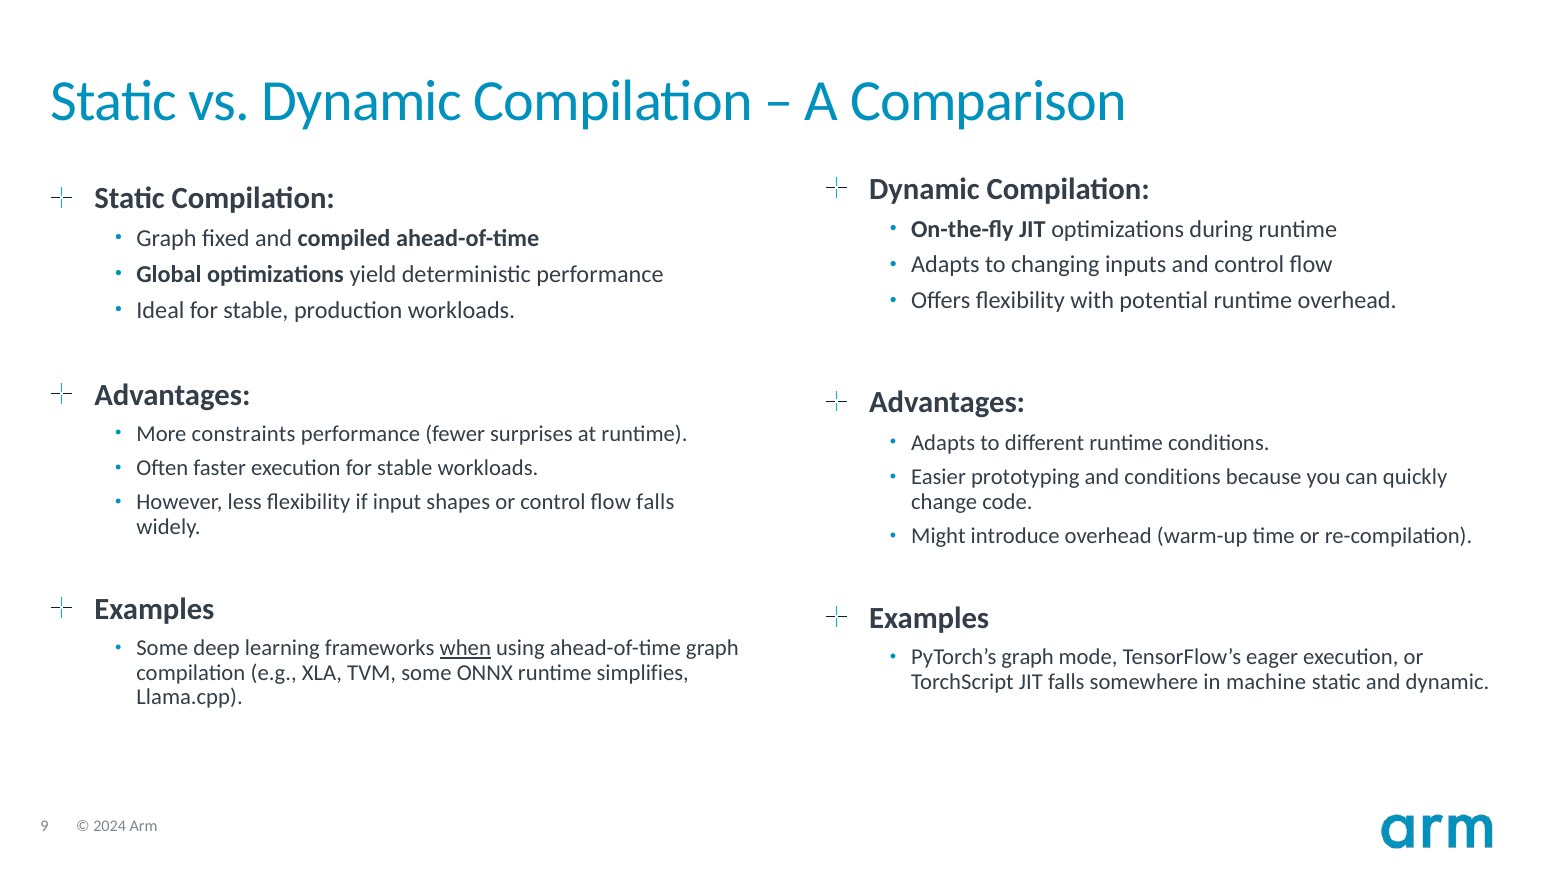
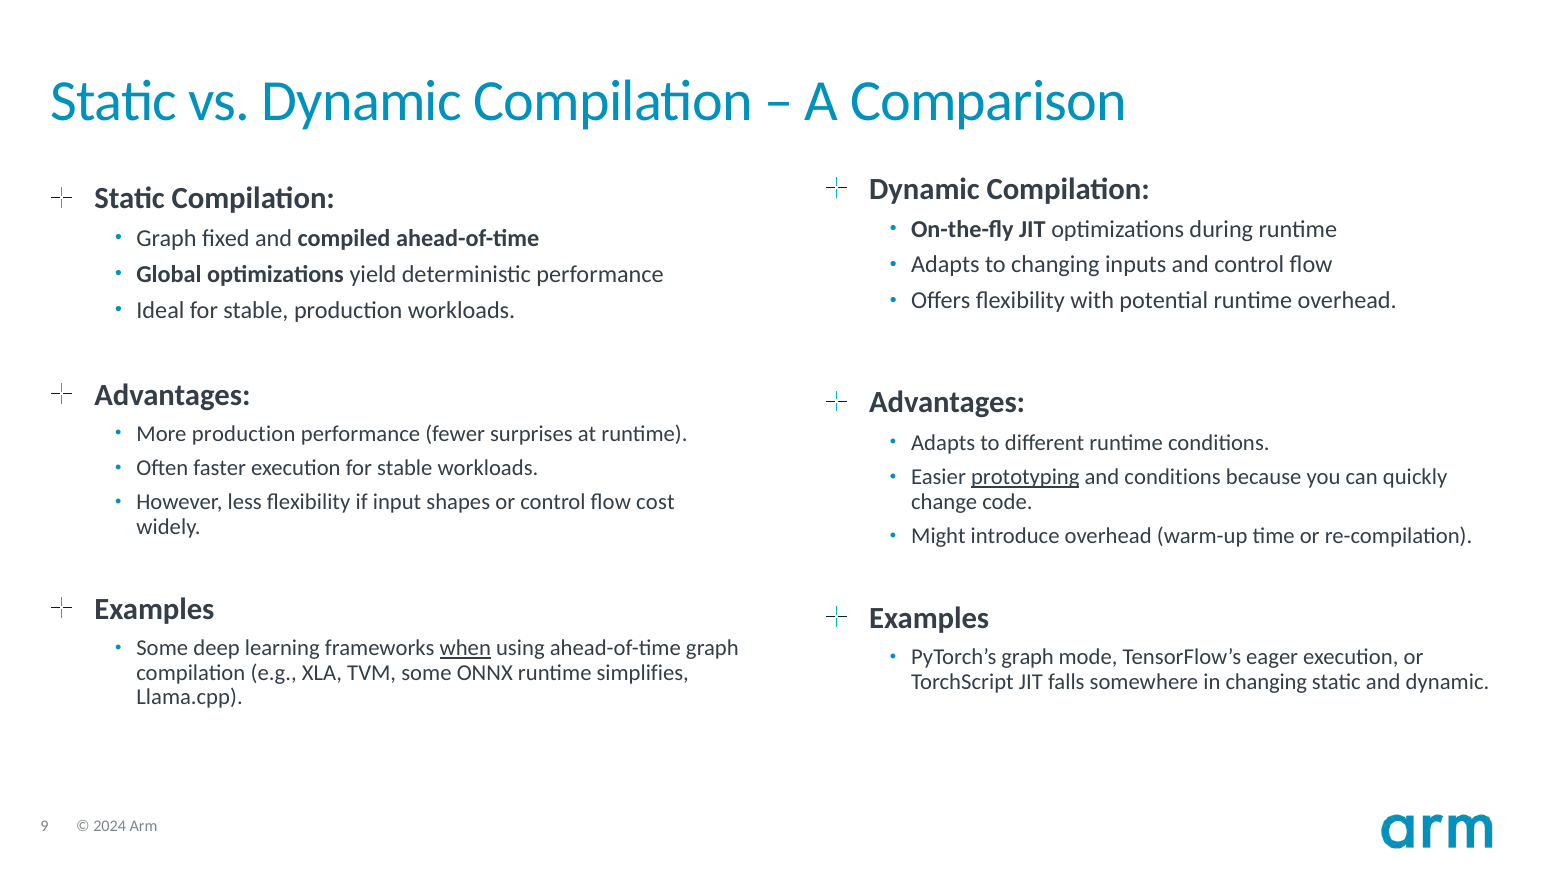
More constraints: constraints -> production (244, 434)
prototyping underline: none -> present (1025, 477)
flow falls: falls -> cost (655, 502)
in machine: machine -> changing (1266, 681)
